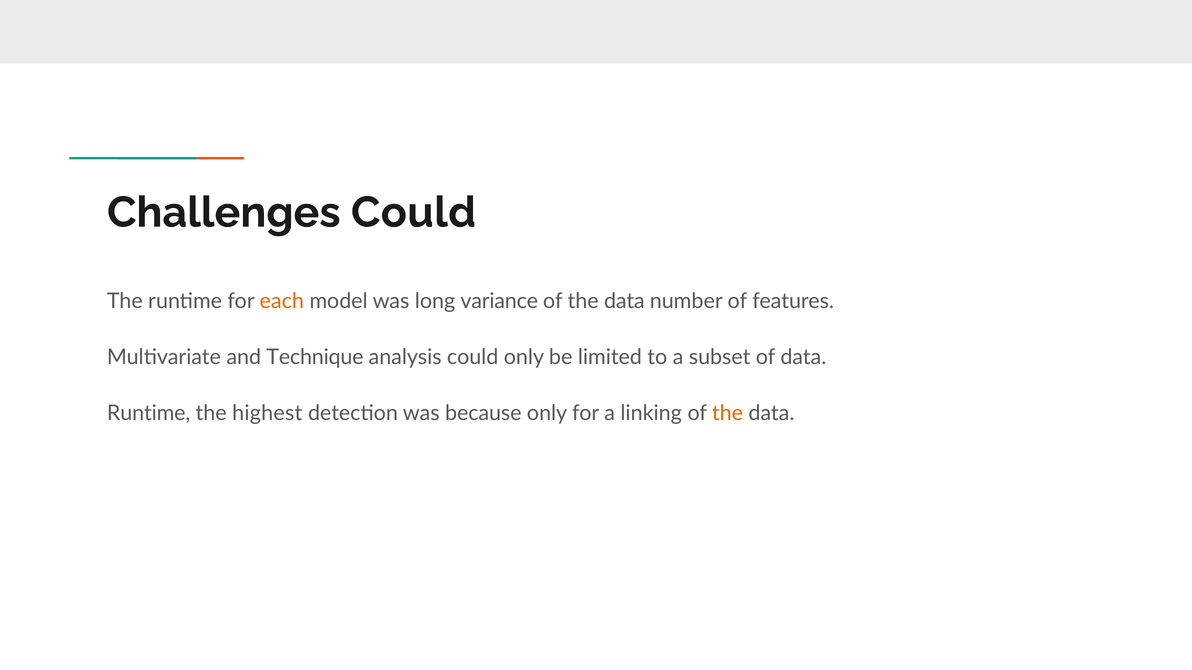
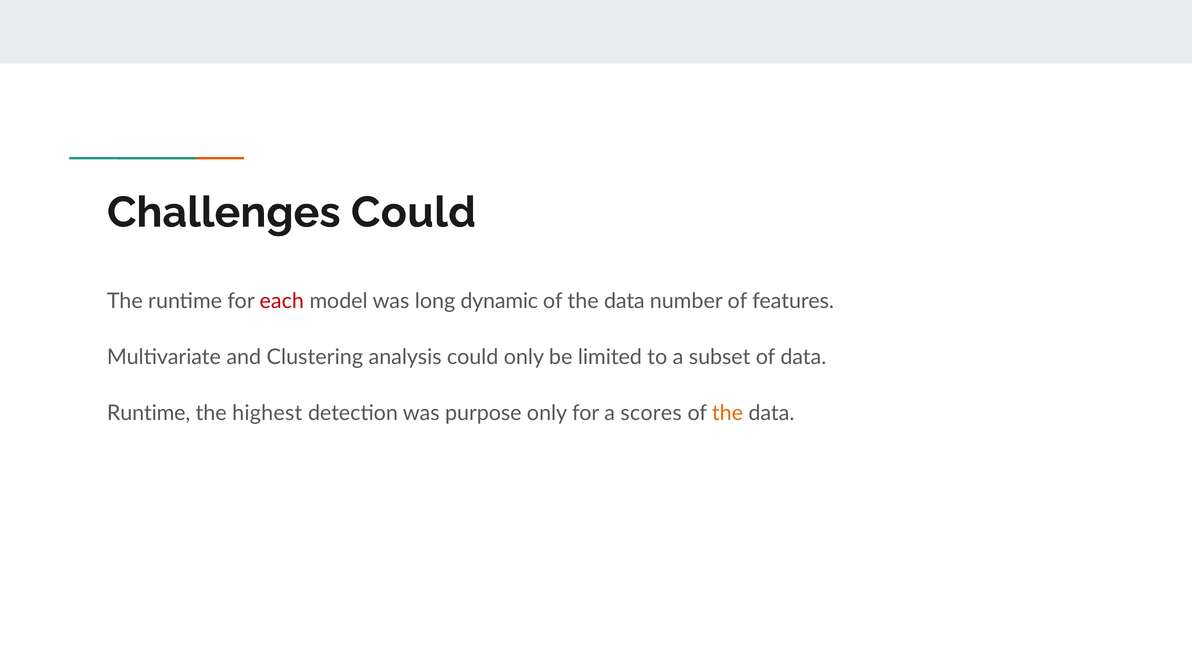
each colour: orange -> red (282, 301)
variance: variance -> dynamic (499, 301)
Technique: Technique -> Clustering (315, 357)
because: because -> purpose (483, 414)
linking: linking -> scores (651, 414)
